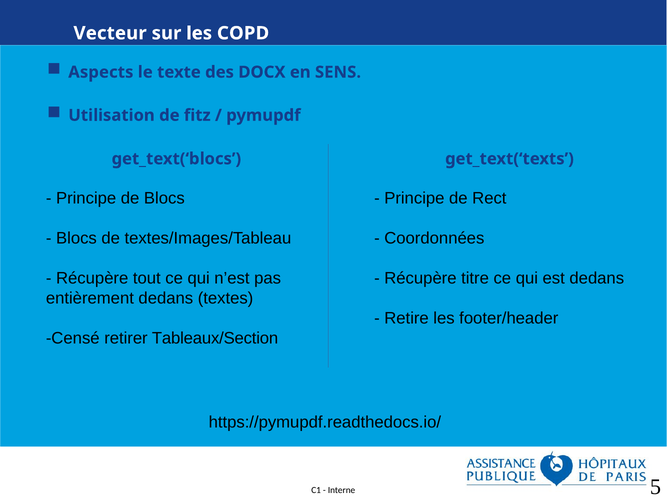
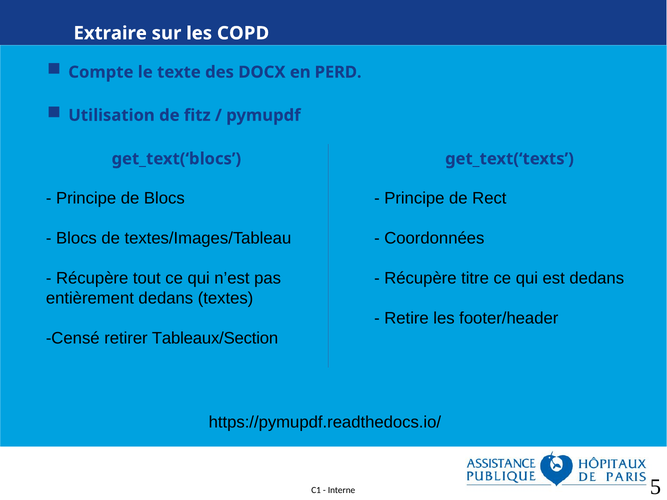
Vecteur: Vecteur -> Extraire (110, 33)
Aspects: Aspects -> Compte (101, 72)
SENS: SENS -> PERD (338, 72)
